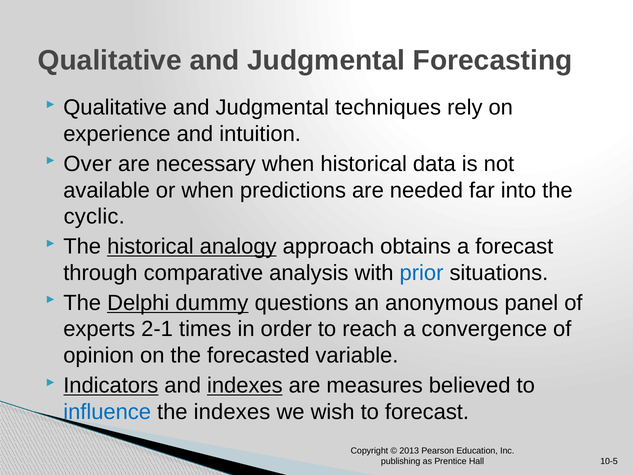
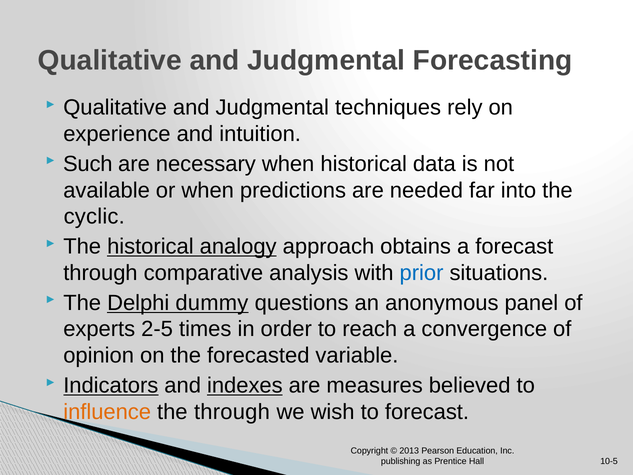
Over: Over -> Such (88, 164)
2-1: 2-1 -> 2-5 (157, 329)
influence colour: blue -> orange (107, 412)
the indexes: indexes -> through (232, 412)
